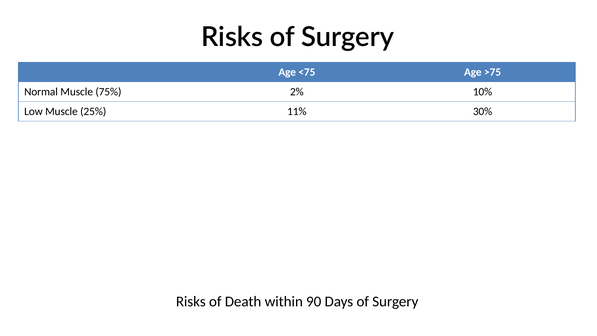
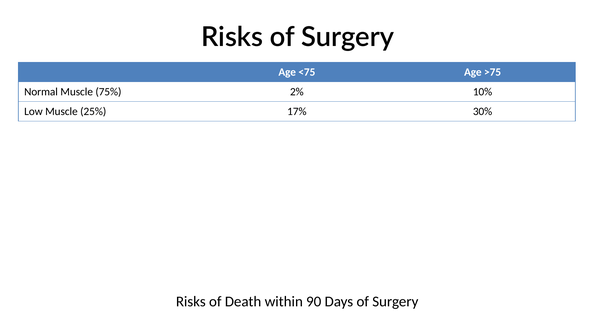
11%: 11% -> 17% (297, 111)
